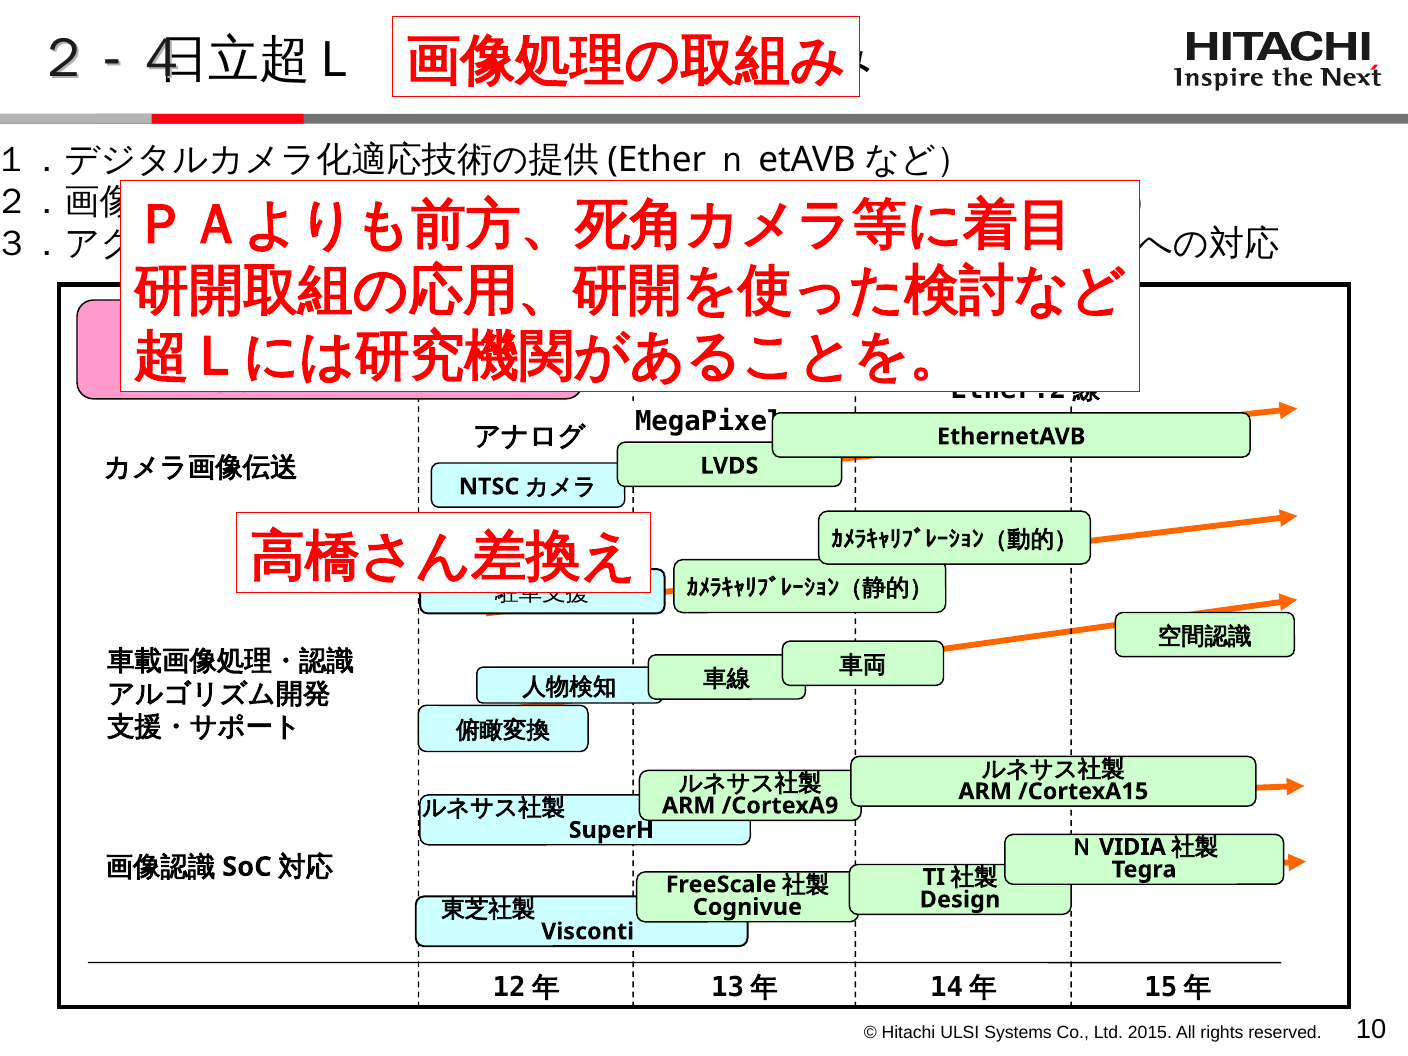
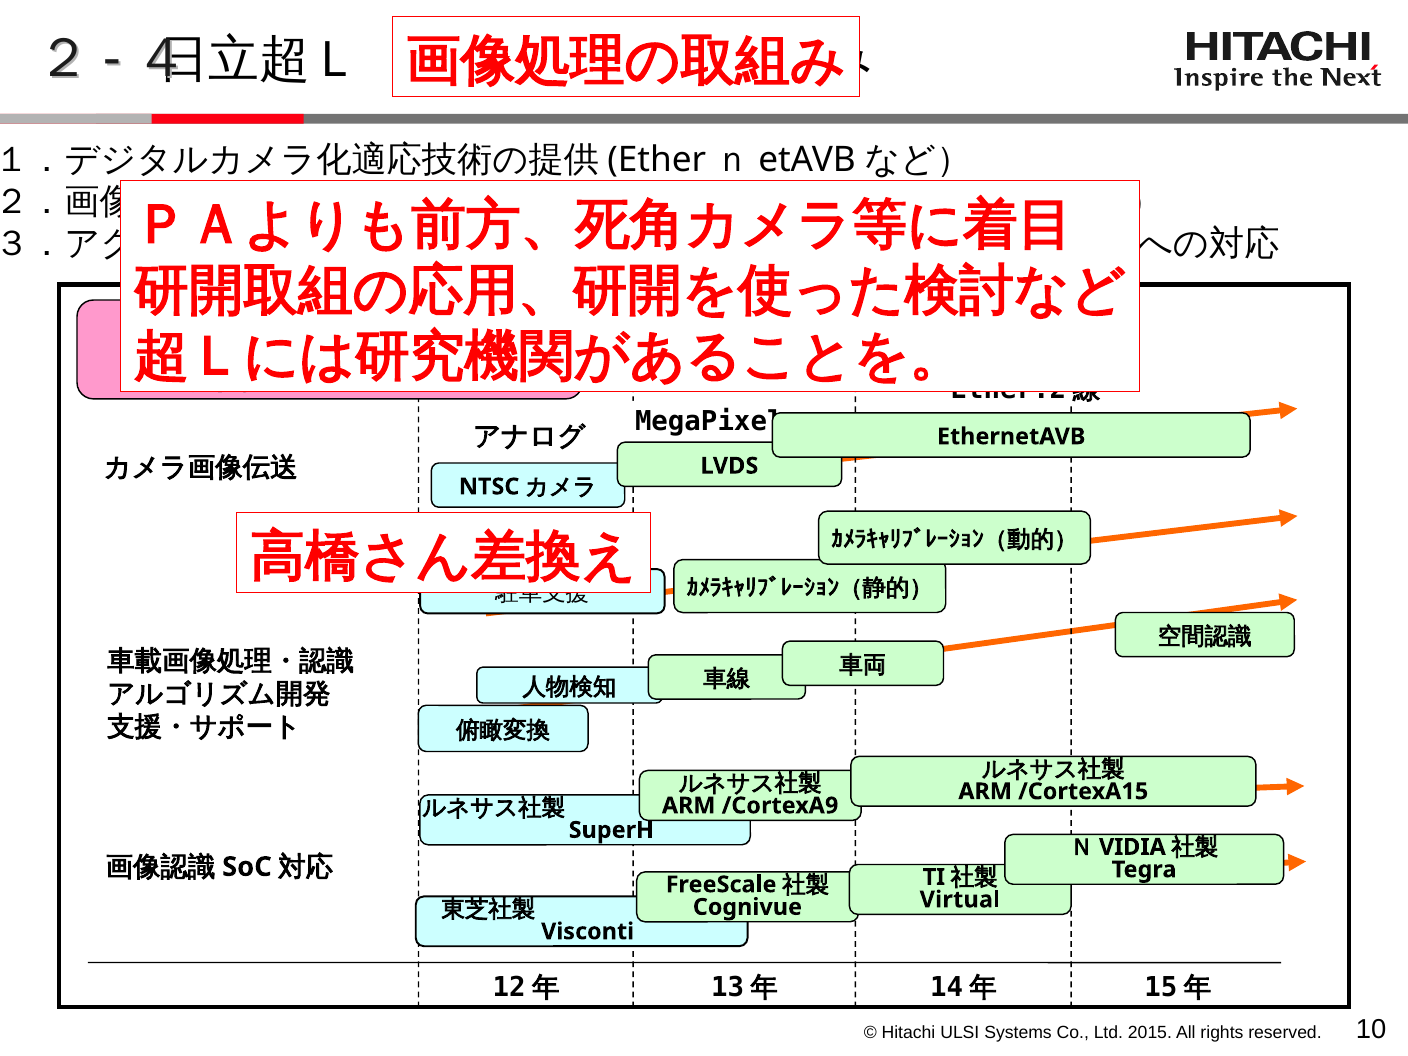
Design: Design -> Virtual (960, 900)
